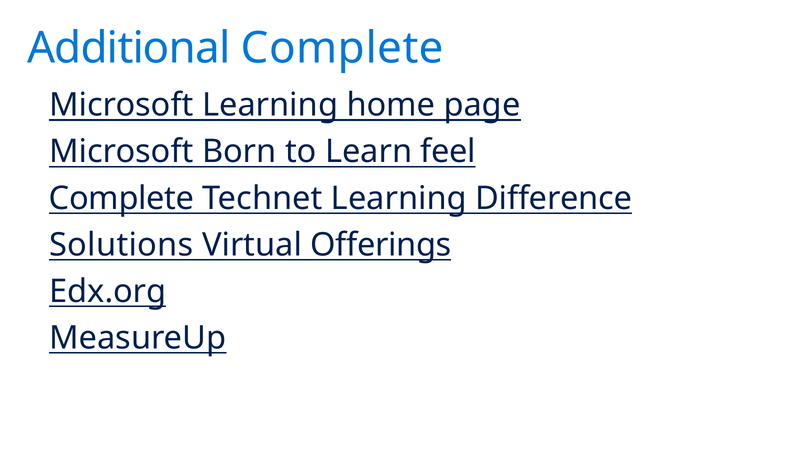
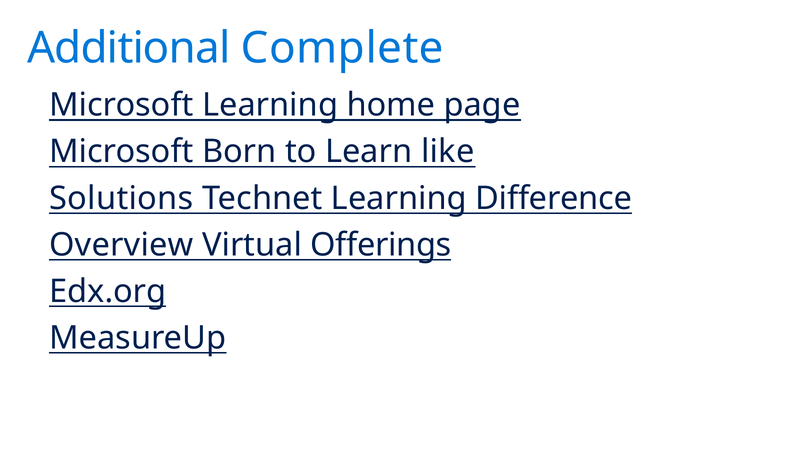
feel: feel -> like (448, 152)
Complete: Complete -> Solutions (121, 198)
Solutions: Solutions -> Overview (121, 245)
